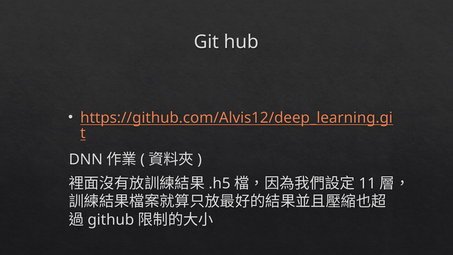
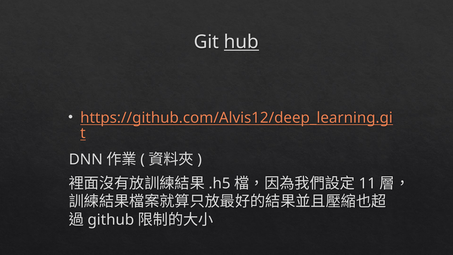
hub underline: none -> present (241, 42)
